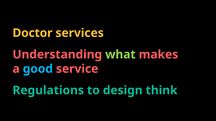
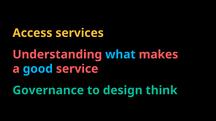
Doctor: Doctor -> Access (32, 33)
what colour: light green -> light blue (120, 55)
Regulations: Regulations -> Governance (48, 91)
